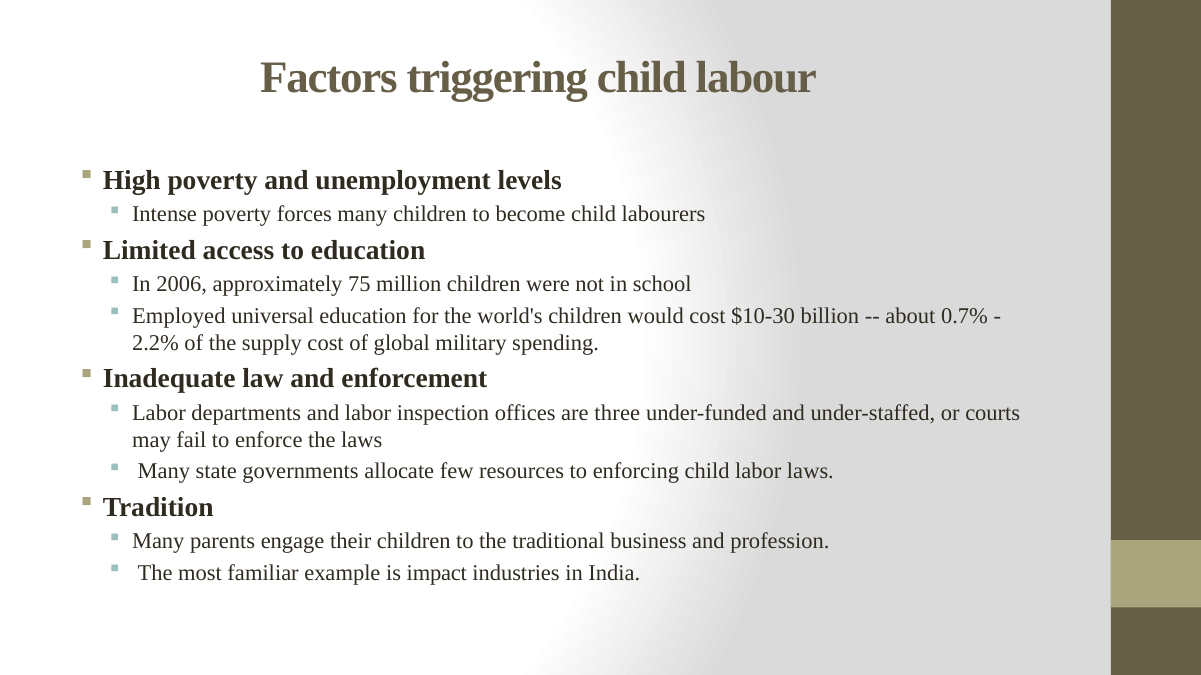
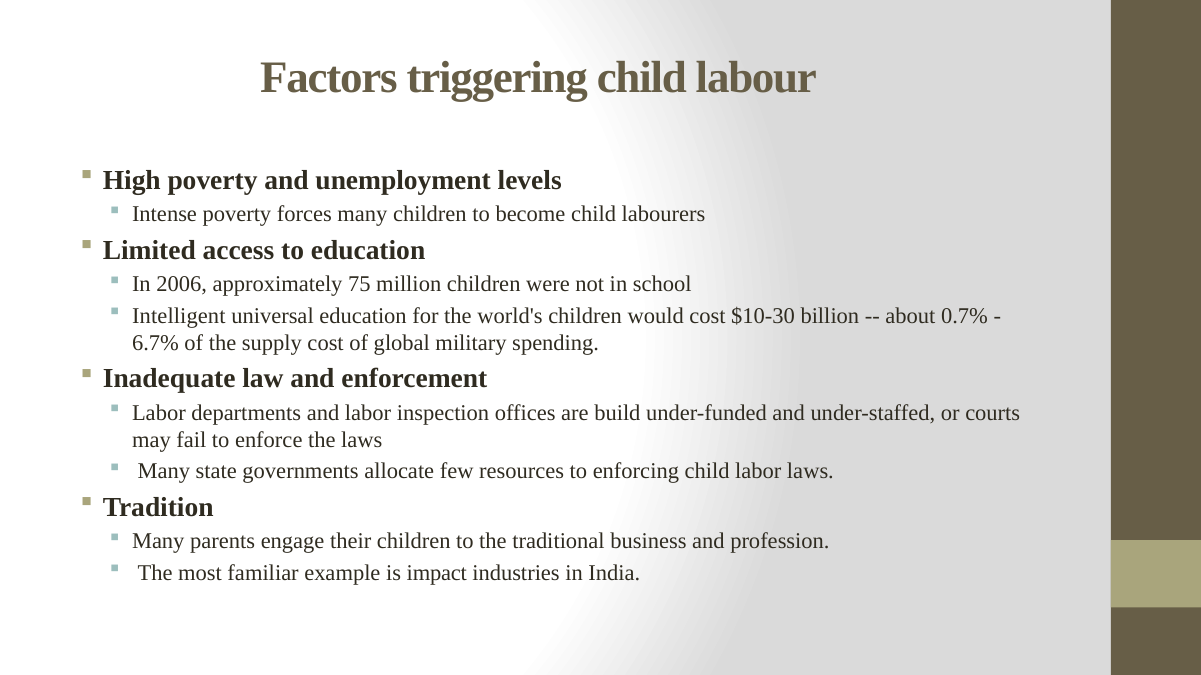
Employed: Employed -> Intelligent (179, 316)
2.2%: 2.2% -> 6.7% (156, 343)
three: three -> build (617, 413)
